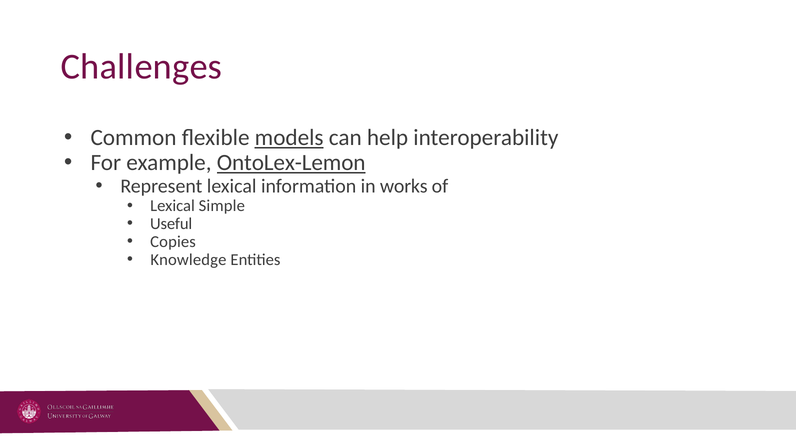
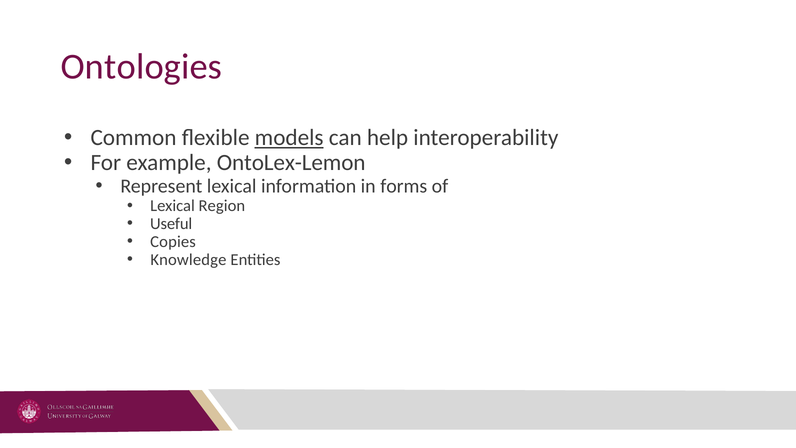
Challenges: Challenges -> Ontologies (141, 67)
OntoLex-Lemon underline: present -> none (291, 163)
works: works -> forms (404, 186)
Simple: Simple -> Region (222, 206)
